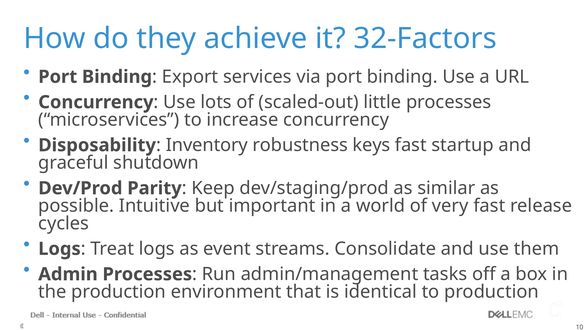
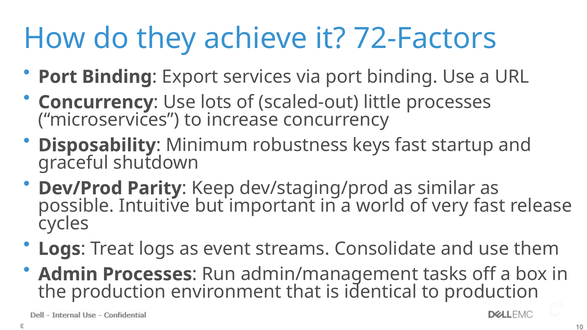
32-Factors: 32-Factors -> 72-Factors (425, 39)
Inventory: Inventory -> Minimum (207, 145)
